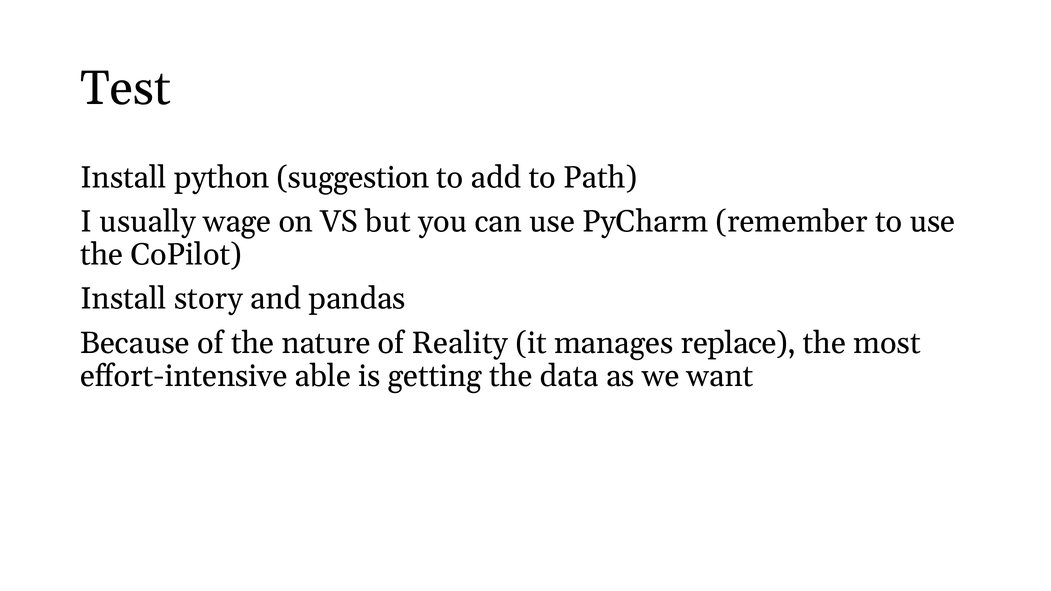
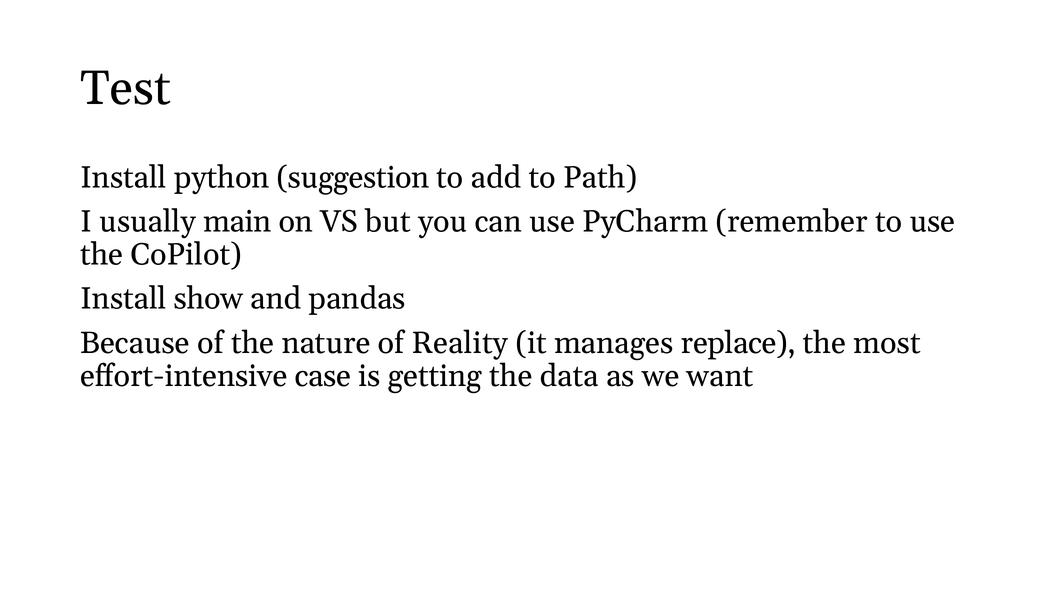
wage: wage -> main (237, 222)
story: story -> show (209, 299)
able: able -> case (323, 376)
